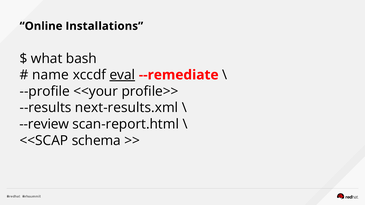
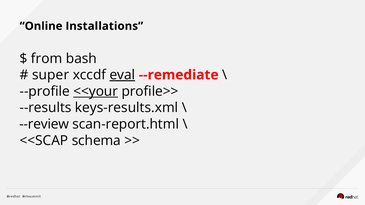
what: what -> from (47, 59)
name: name -> super (51, 75)
<<your underline: none -> present (96, 91)
next-results.xml: next-results.xml -> keys-results.xml (127, 108)
